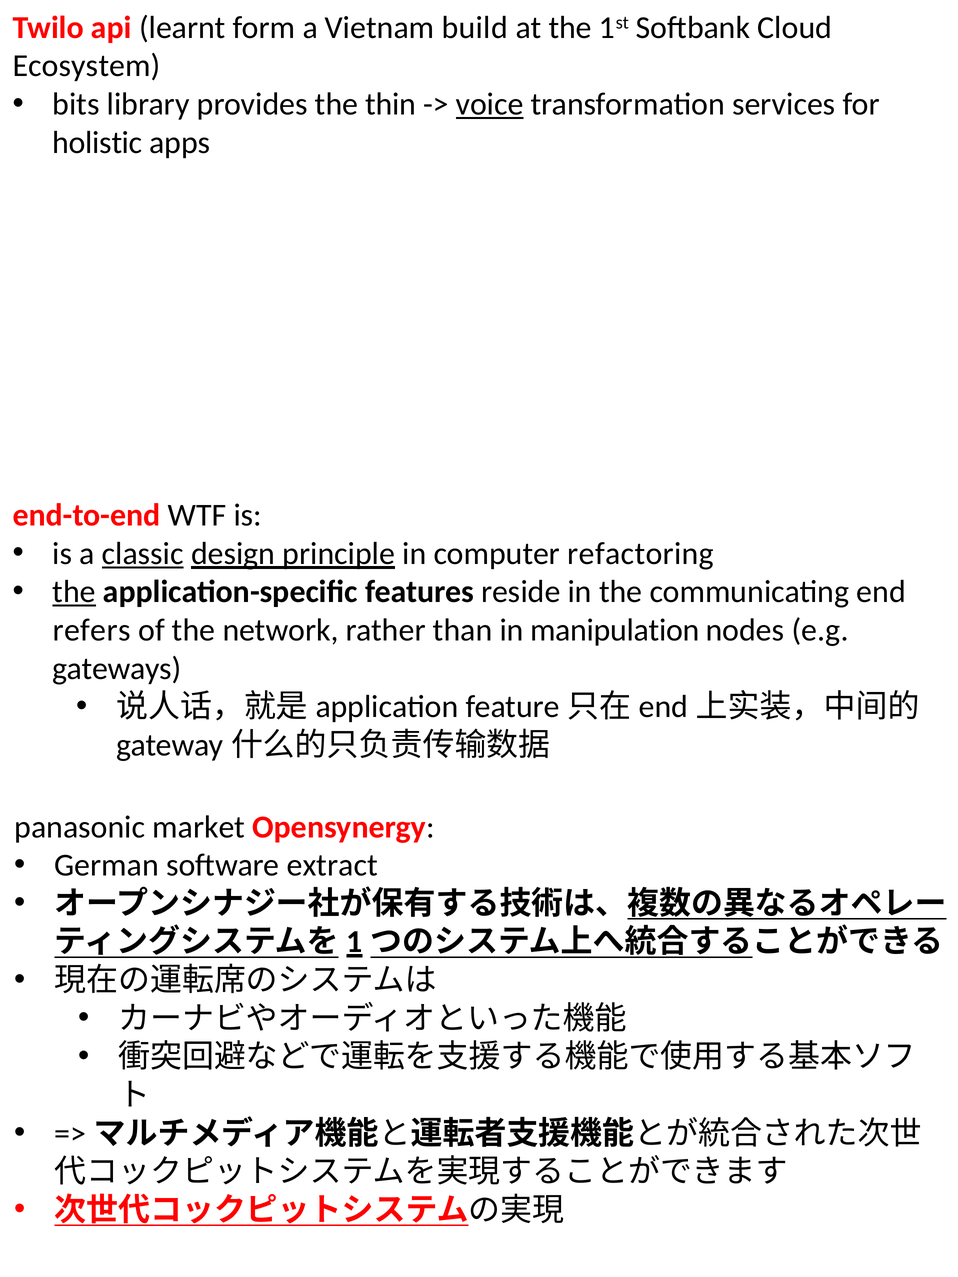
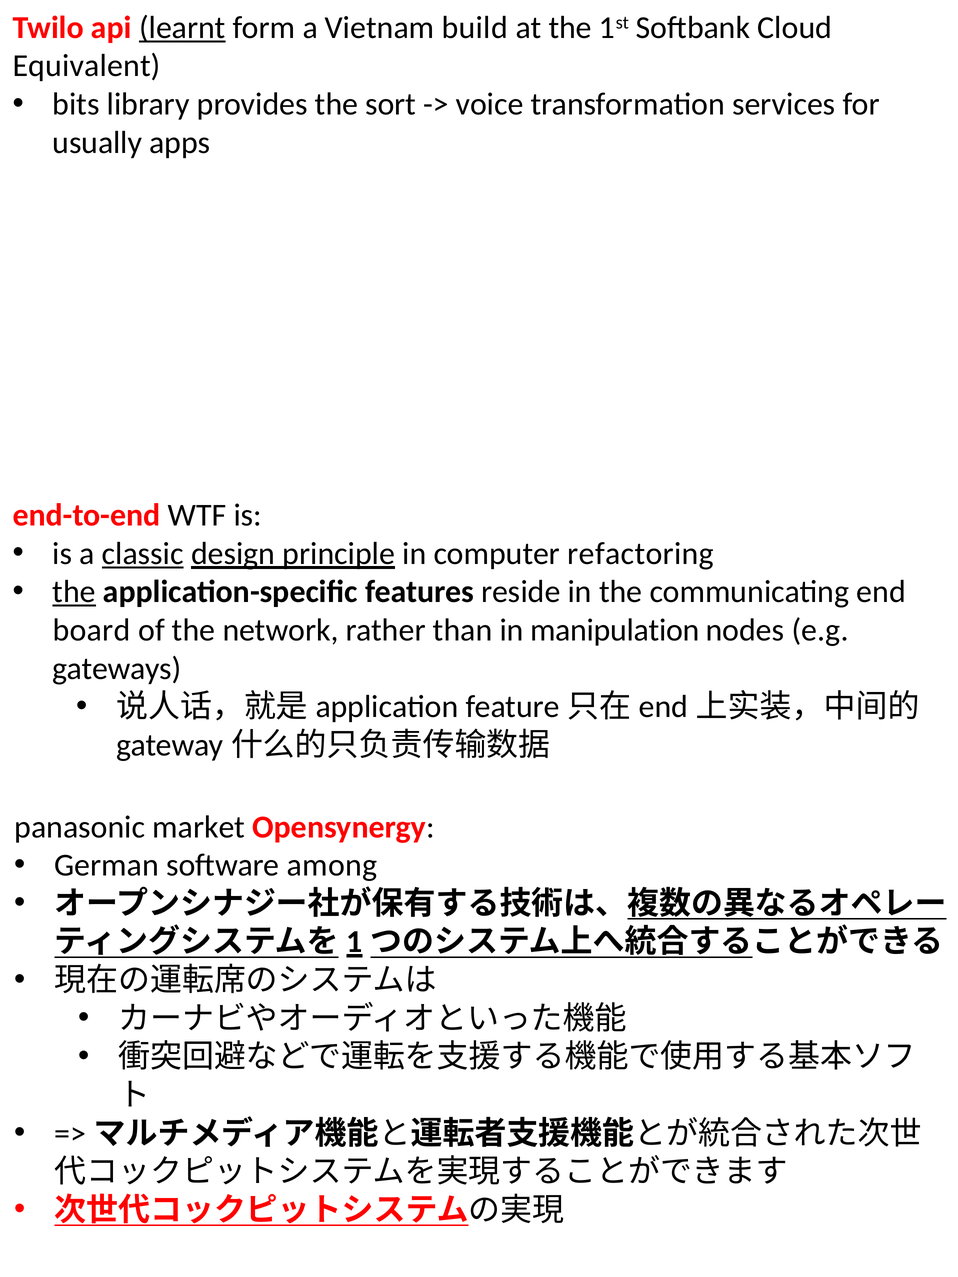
learnt underline: none -> present (182, 28)
Ecosystem: Ecosystem -> Equivalent (87, 66)
thin: thin -> sort (391, 104)
voice underline: present -> none (490, 104)
holistic: holistic -> usually (97, 143)
refers: refers -> board (92, 630)
extract: extract -> among (332, 866)
